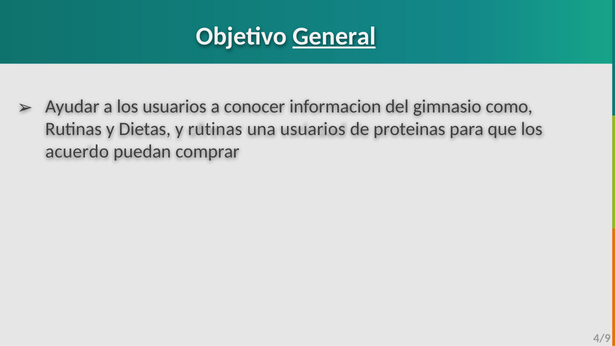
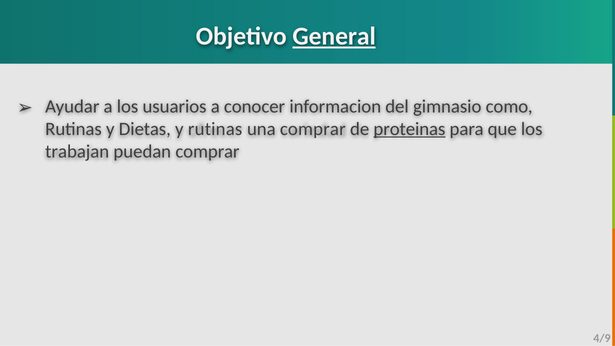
una usuarios: usuarios -> comprar (313, 129)
proteinas underline: none -> present (409, 129)
acuerdo: acuerdo -> trabajan (77, 152)
